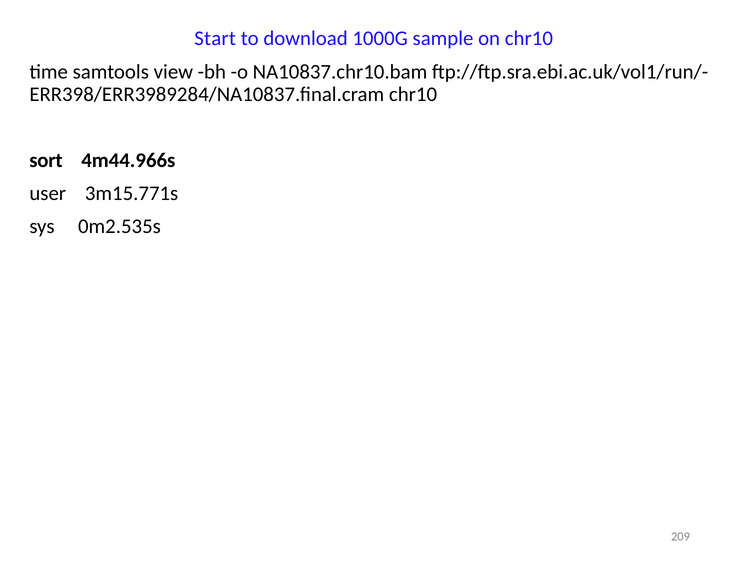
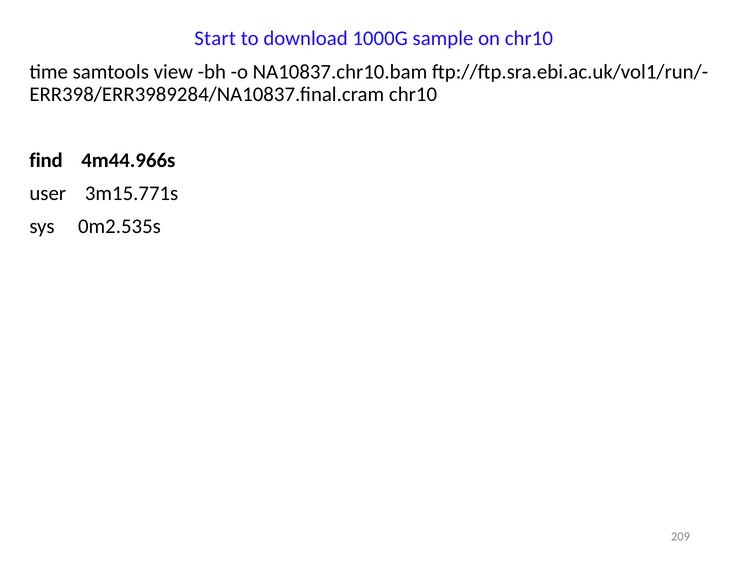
sort: sort -> find (46, 160)
